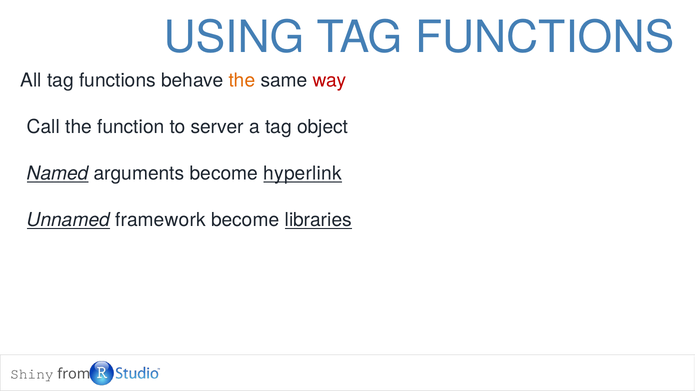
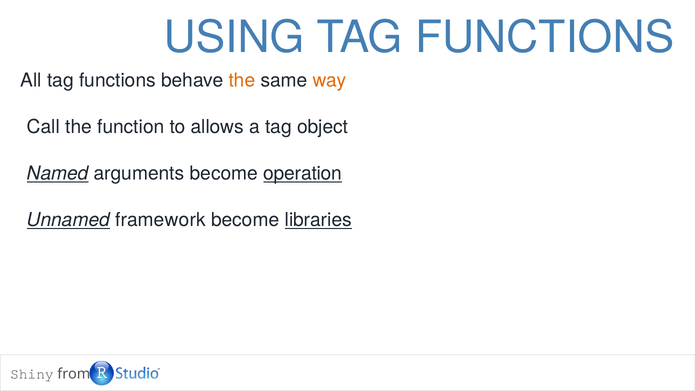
way colour: red -> orange (330, 80)
server: server -> allows (217, 127)
hyperlink: hyperlink -> operation (303, 173)
